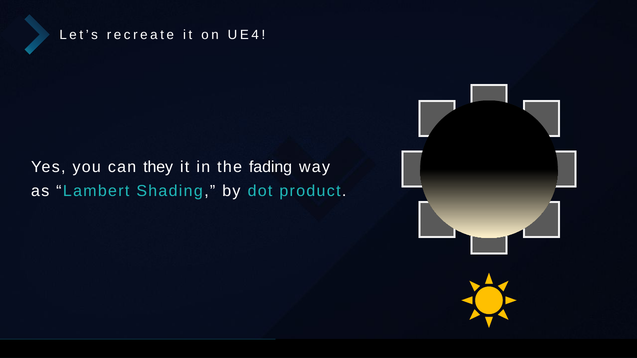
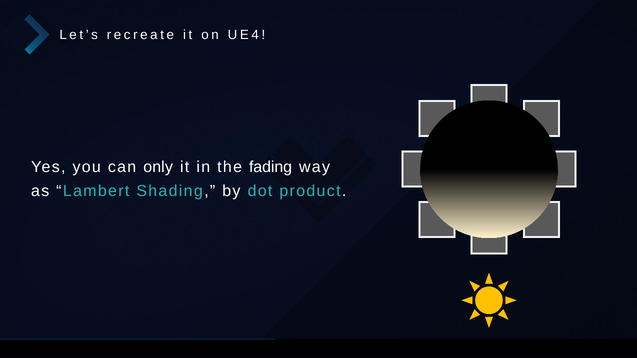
they: they -> only (158, 167)
